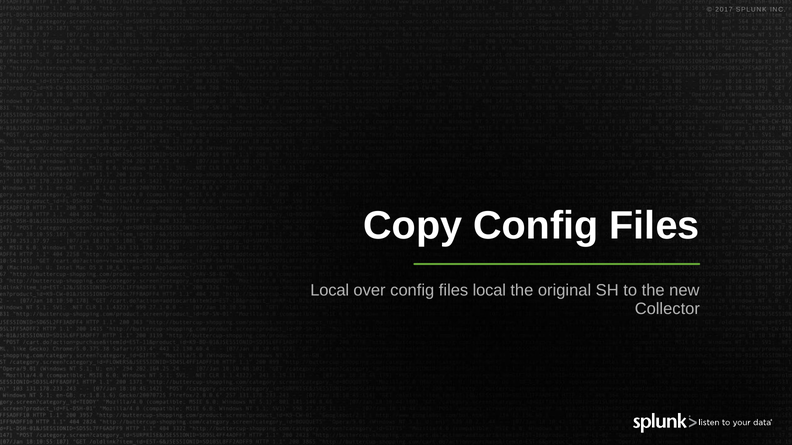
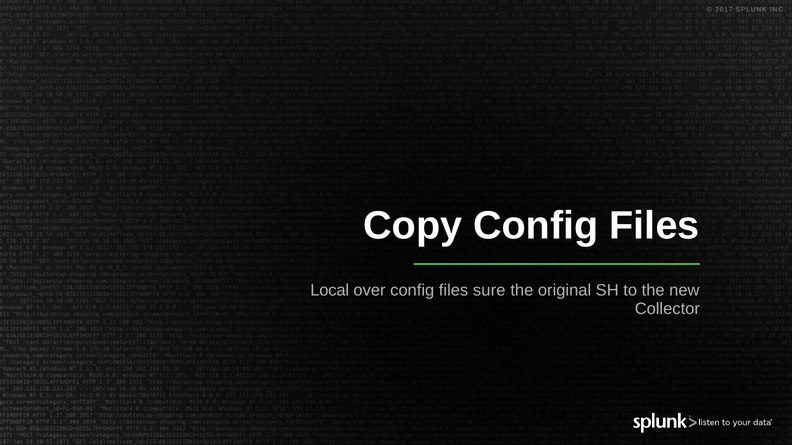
over config files local: local -> sure (489, 291)
